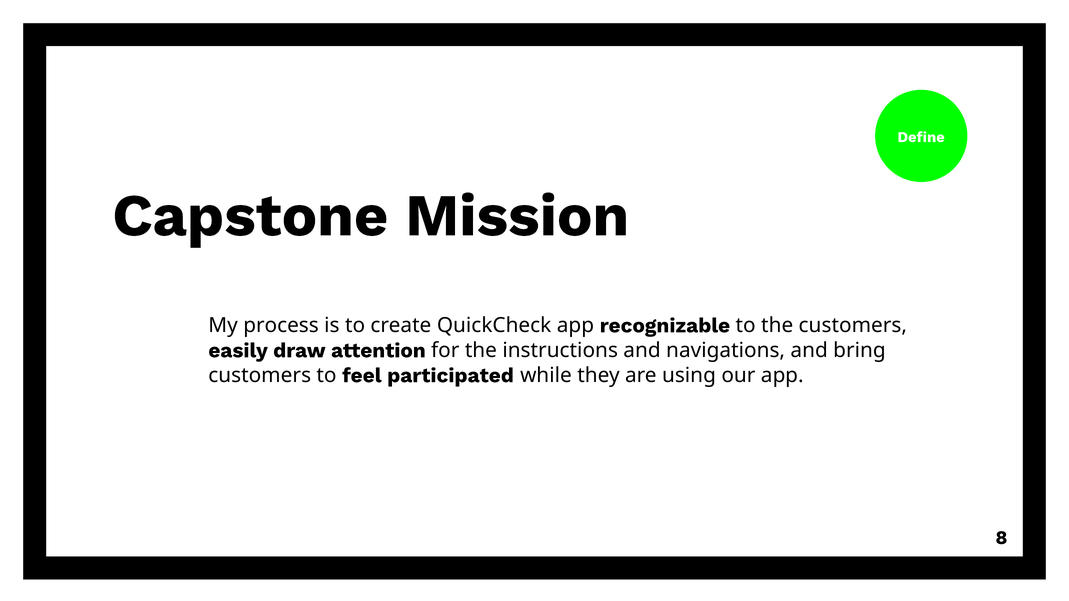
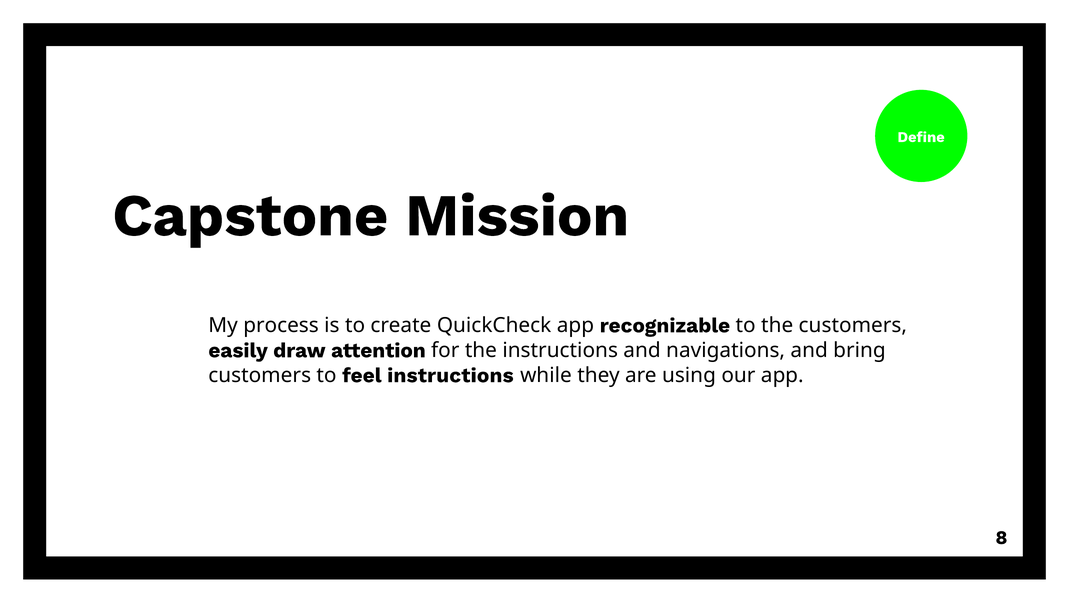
feel participated: participated -> instructions (450, 376)
